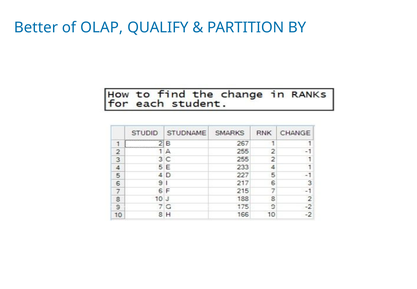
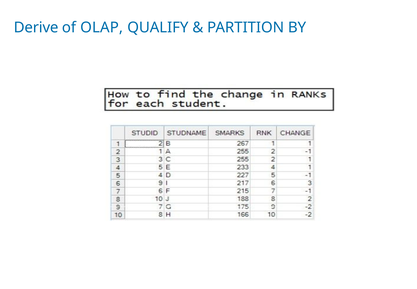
Better: Better -> Derive (36, 27)
